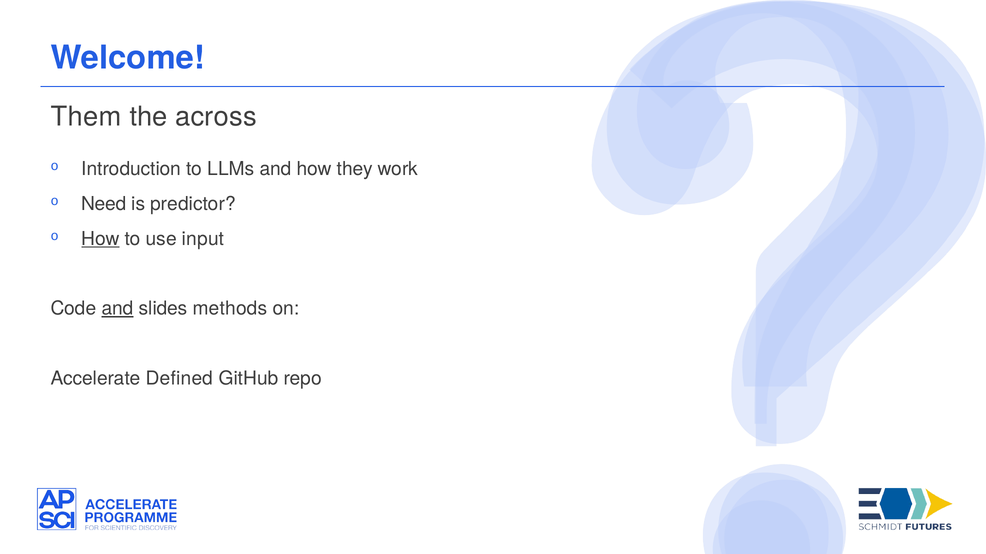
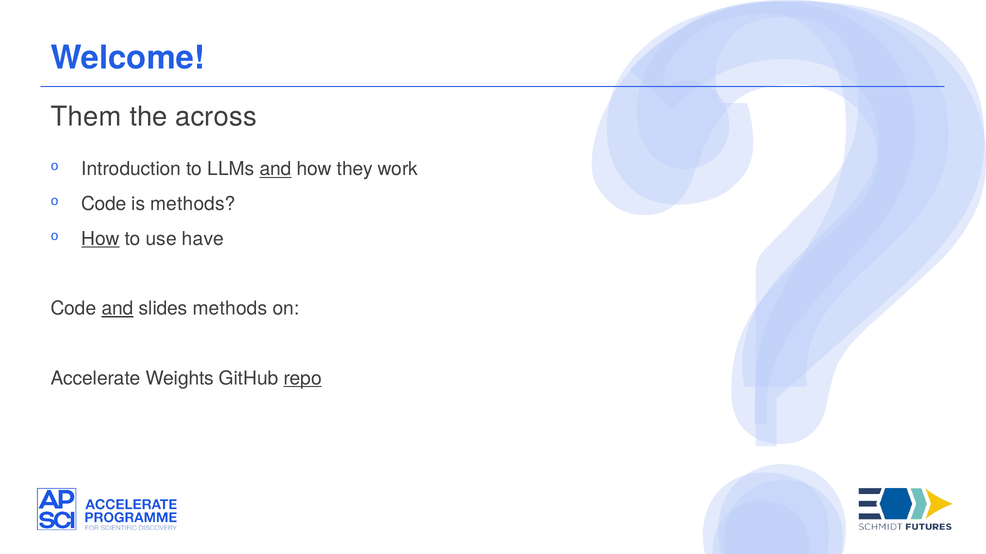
and underline: none -> present (276, 169)
Need: Need -> Code (104, 204)
is predictor: predictor -> methods (193, 204)
input: input -> have (203, 239)
Defined: Defined -> Weights (180, 379)
repo underline: none -> present (303, 379)
